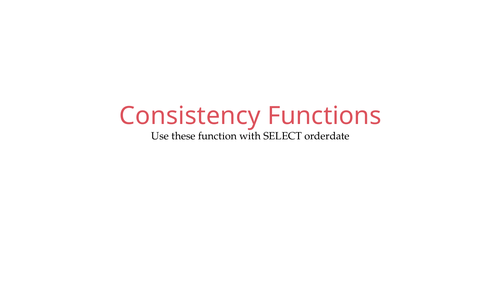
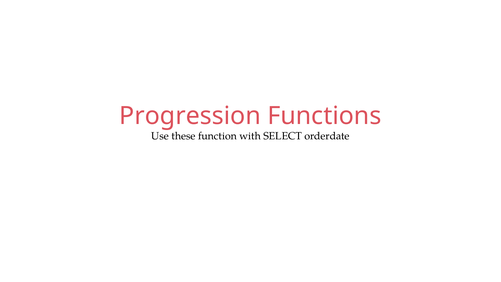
Consistency: Consistency -> Progression (190, 116)
